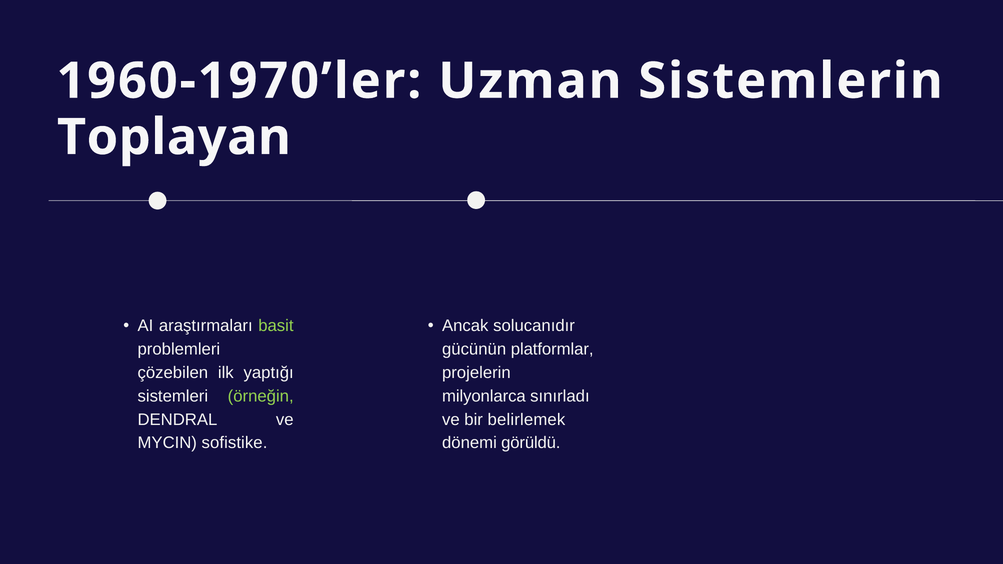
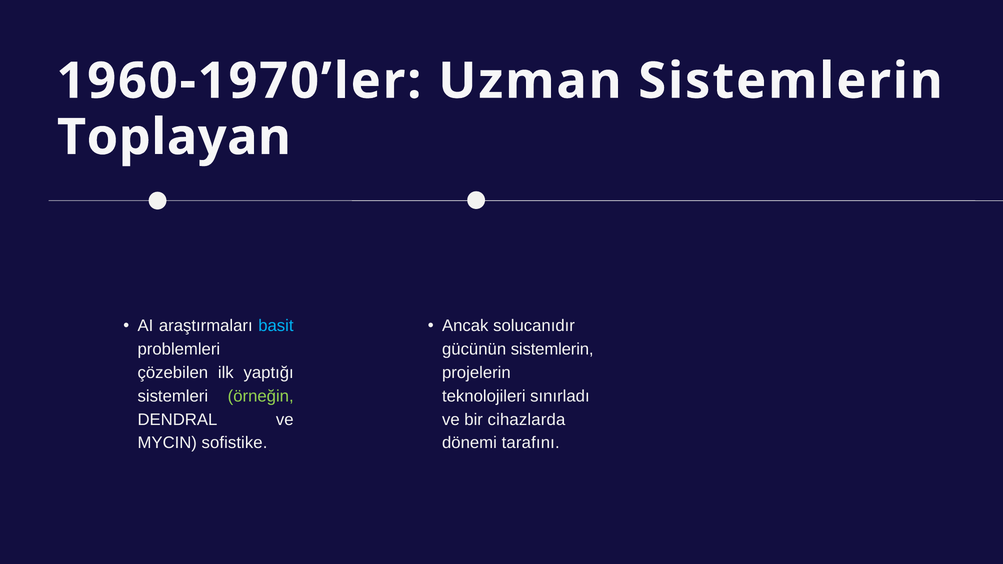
basit colour: light green -> light blue (276, 326)
gücünün platformlar: platformlar -> sistemlerin (552, 349)
milyonlarca: milyonlarca -> teknolojileri (484, 396)
belirlemek: belirlemek -> cihazlarda (526, 420)
görüldü: görüldü -> tarafını (531, 443)
